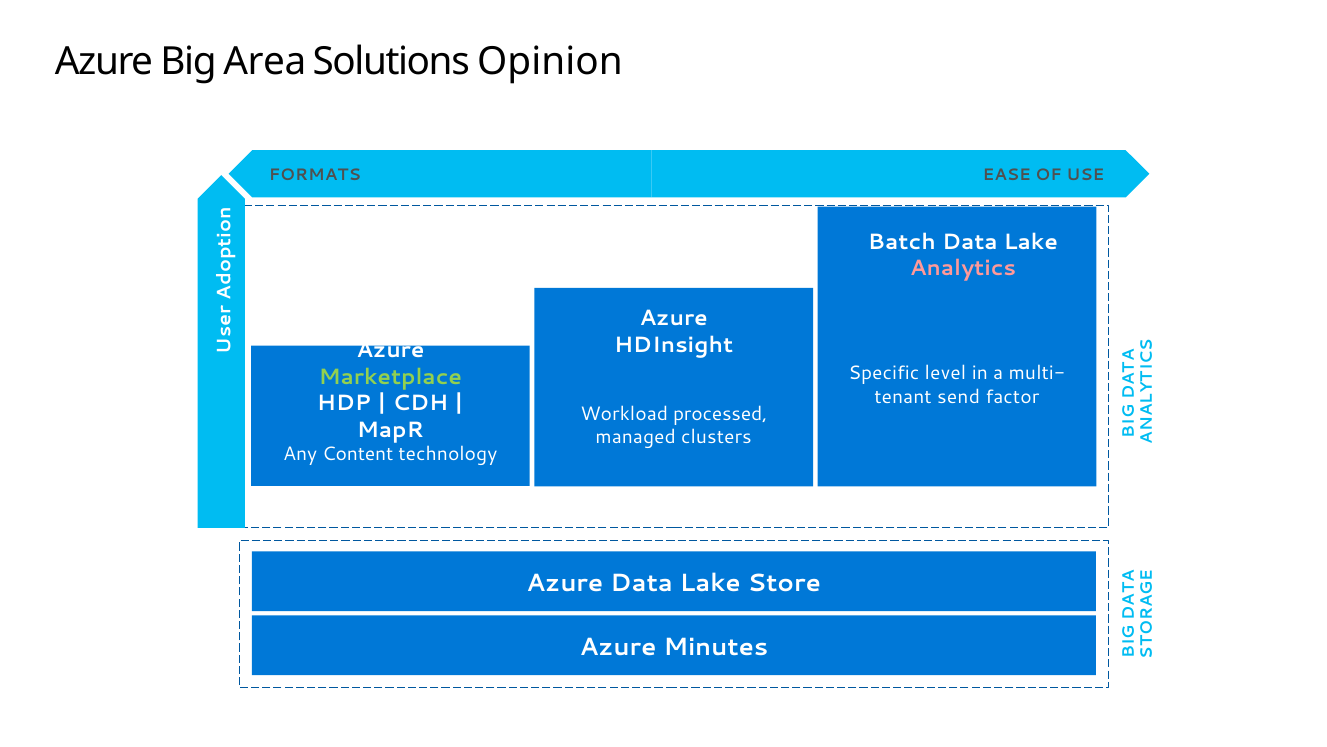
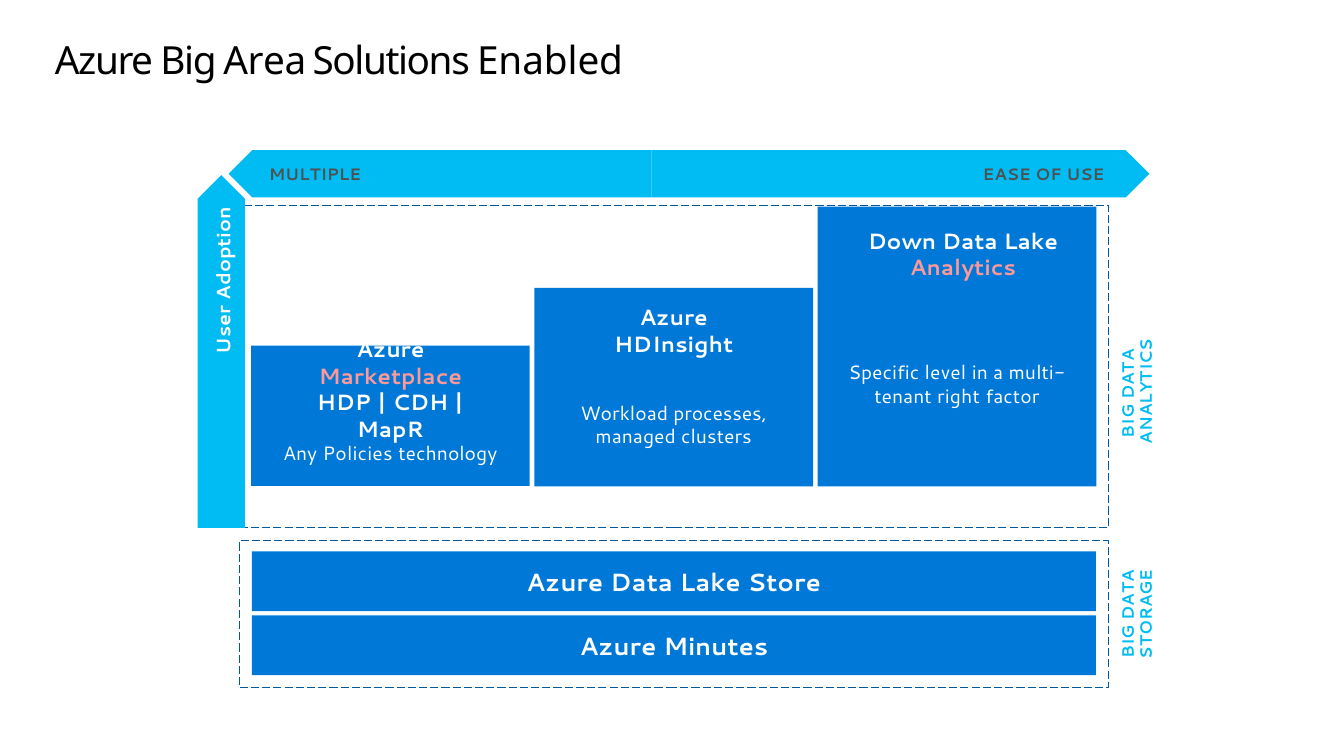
Opinion: Opinion -> Enabled (550, 62)
FORMATS: FORMATS -> MULTIPLE (315, 175)
Batch: Batch -> Down (902, 242)
Marketplace colour: light green -> pink (390, 377)
send: send -> right (959, 397)
processed: processed -> processes (720, 414)
Content: Content -> Policies (358, 454)
